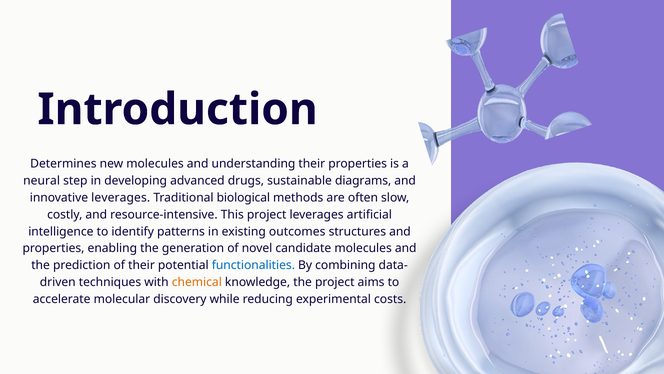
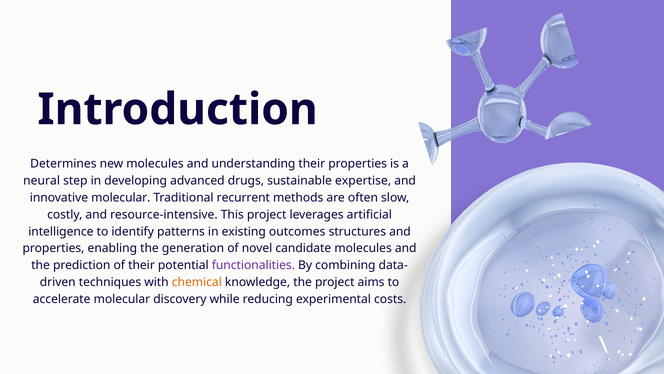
diagrams: diagrams -> expertise (363, 181)
innovative leverages: leverages -> molecular (121, 198)
biological: biological -> recurrent (243, 198)
functionalities colour: blue -> purple (253, 265)
